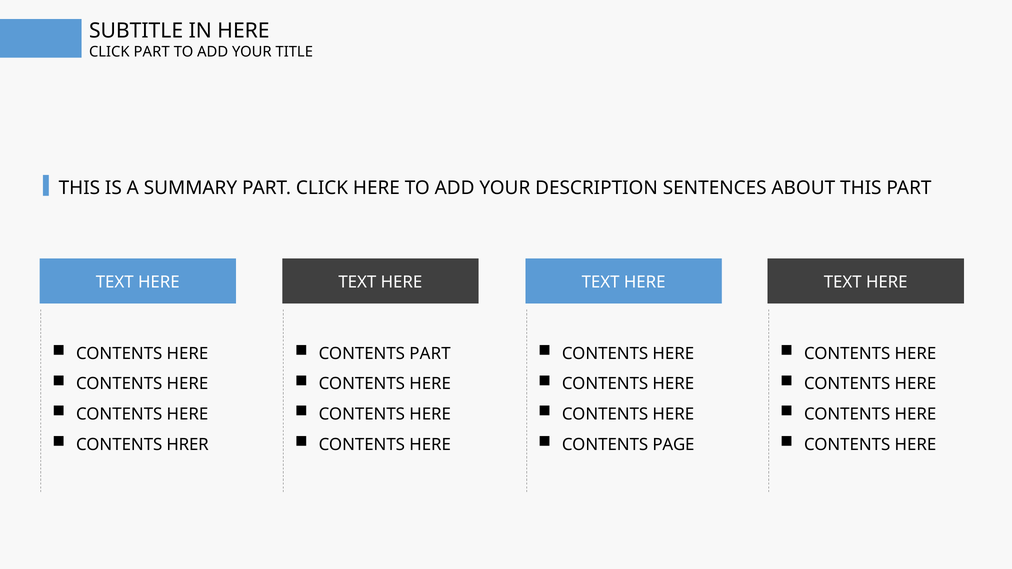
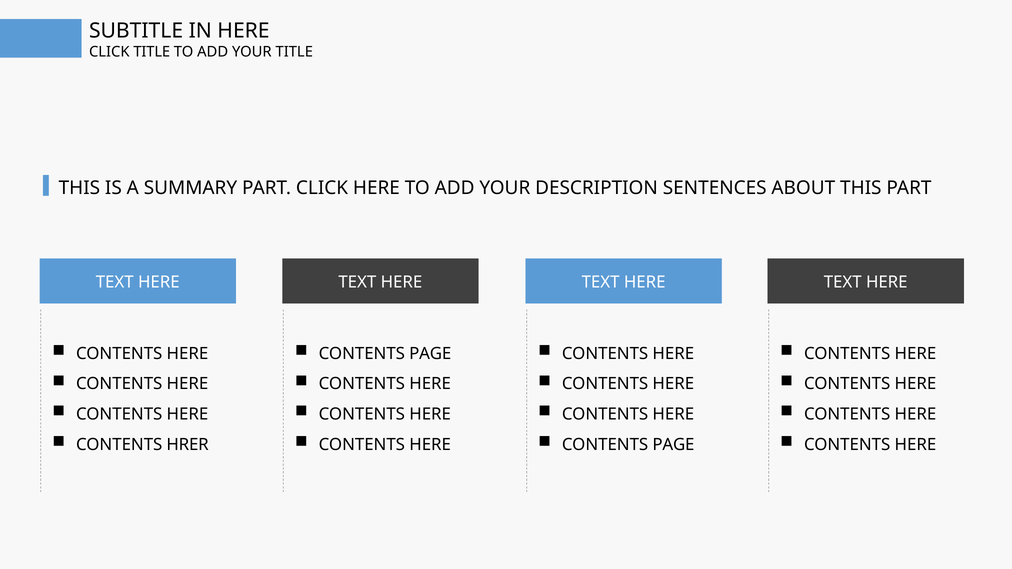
CLICK PART: PART -> TITLE (152, 52)
PART: PART -> PAGE (430, 354)
